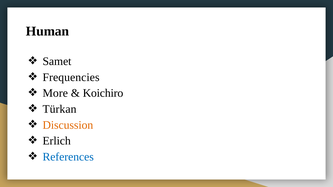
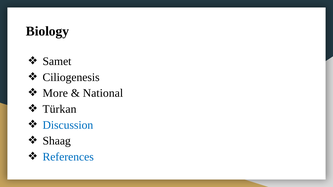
Human: Human -> Biology (48, 31)
Frequencies: Frequencies -> Ciliogenesis (71, 77)
Koichiro: Koichiro -> National (103, 93)
Discussion colour: orange -> blue (68, 125)
Erlich: Erlich -> Shaag (57, 141)
